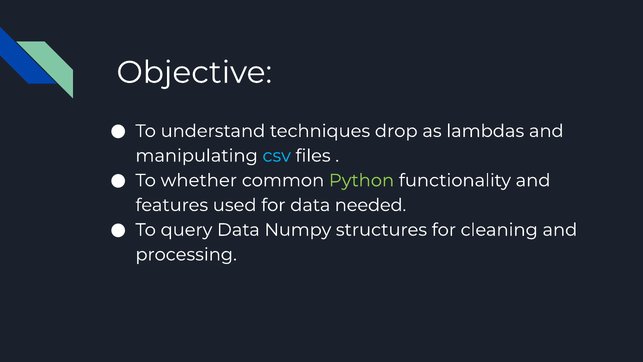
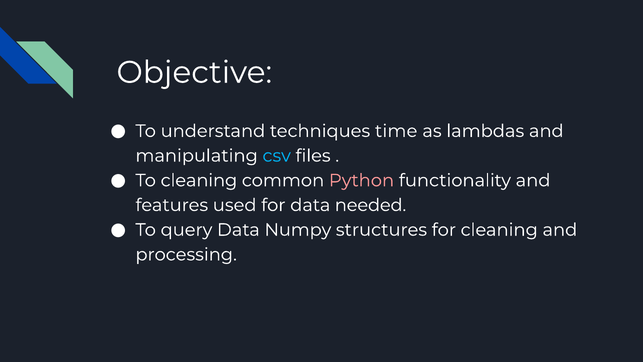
drop: drop -> time (396, 131)
To whether: whether -> cleaning (199, 180)
Python colour: light green -> pink (361, 180)
